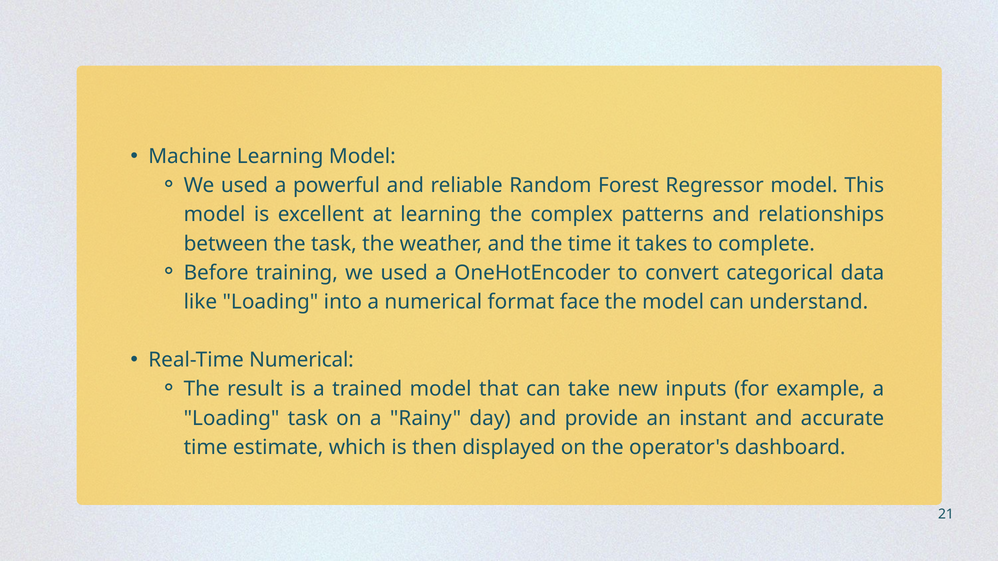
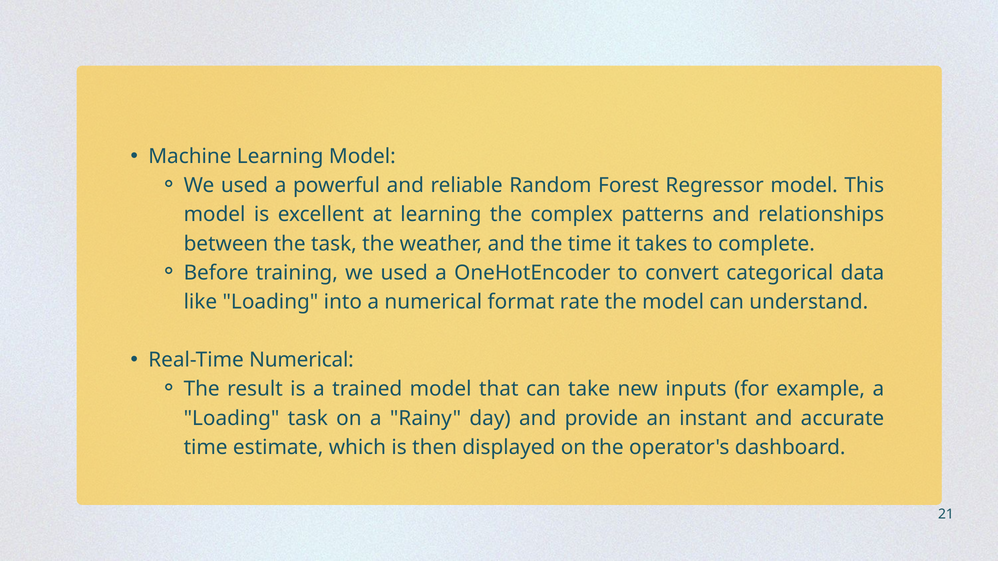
face: face -> rate (580, 302)
